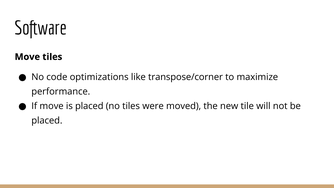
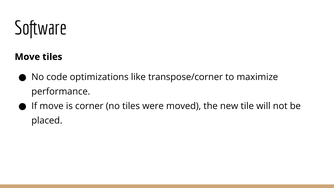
is placed: placed -> corner (89, 106)
